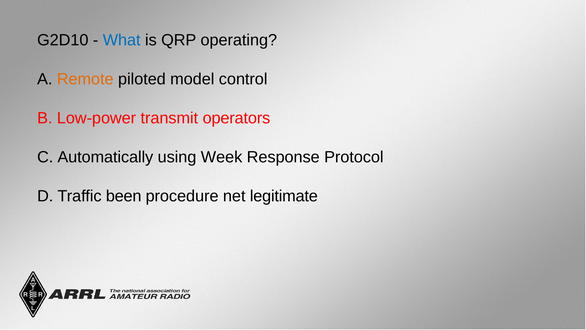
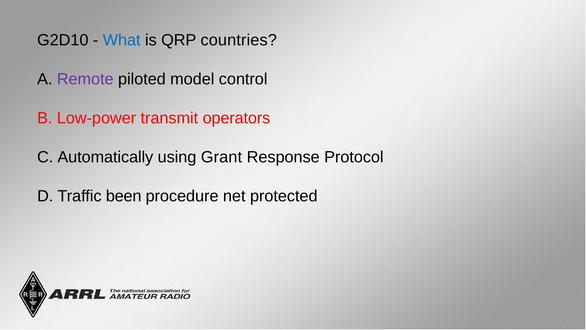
operating: operating -> countries (239, 40)
Remote colour: orange -> purple (85, 79)
Week: Week -> Grant (221, 157)
legitimate: legitimate -> protected (284, 196)
